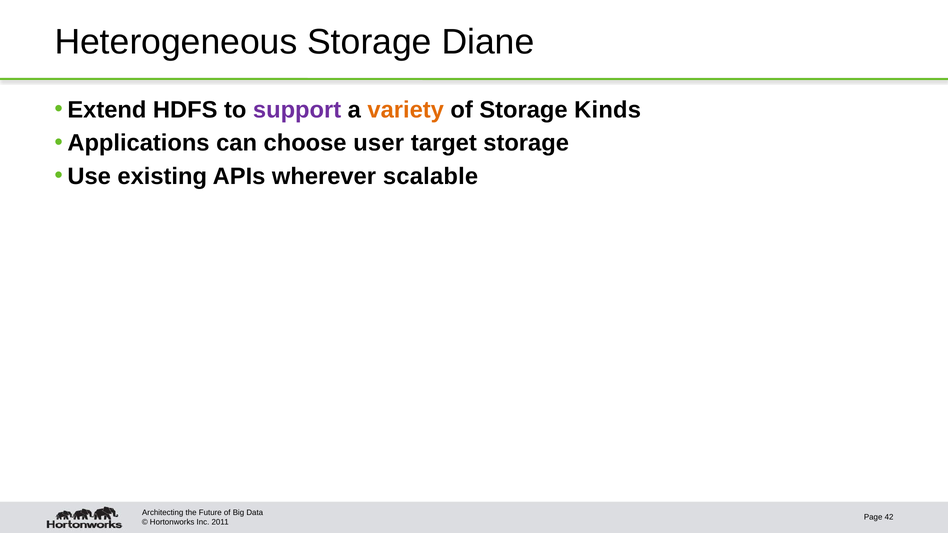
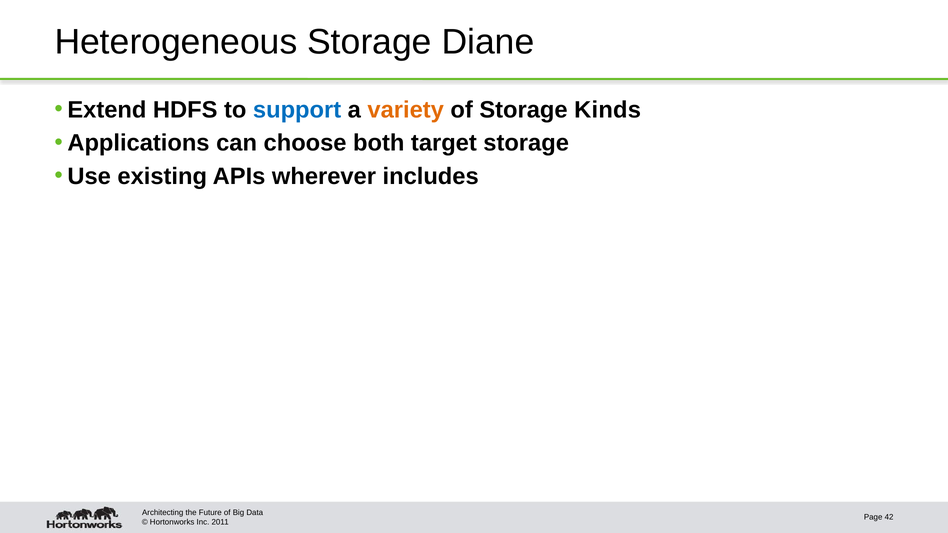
support colour: purple -> blue (297, 110)
user: user -> both (379, 143)
scalable: scalable -> includes (431, 176)
